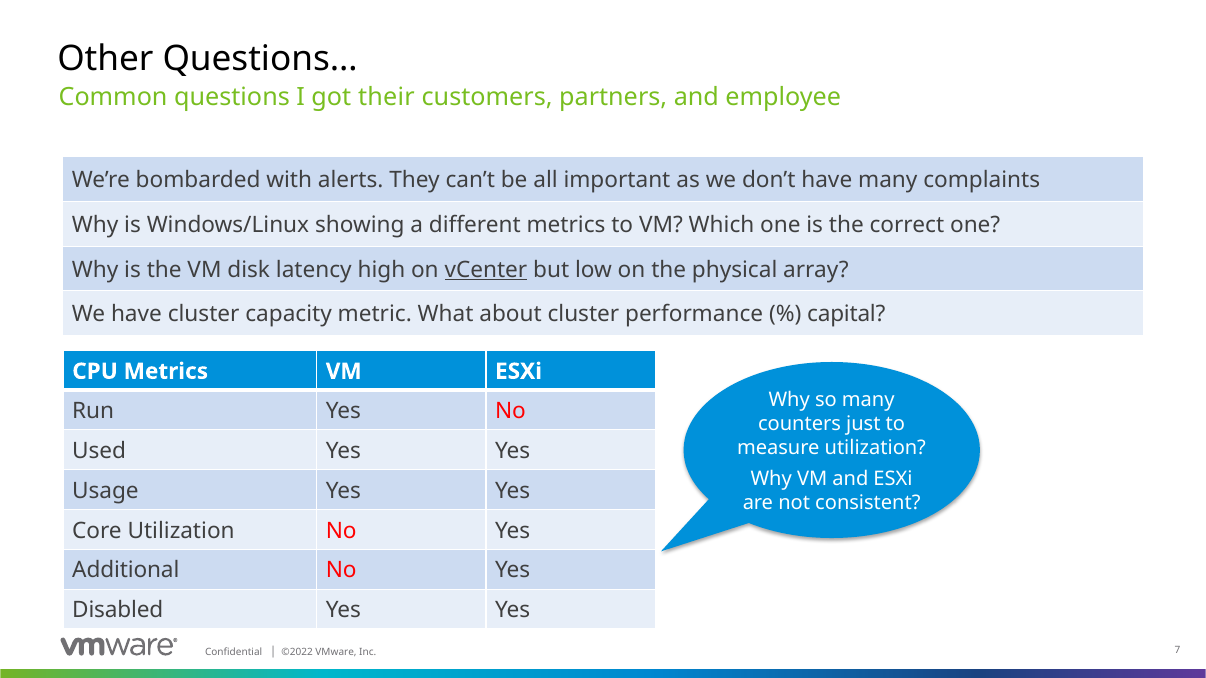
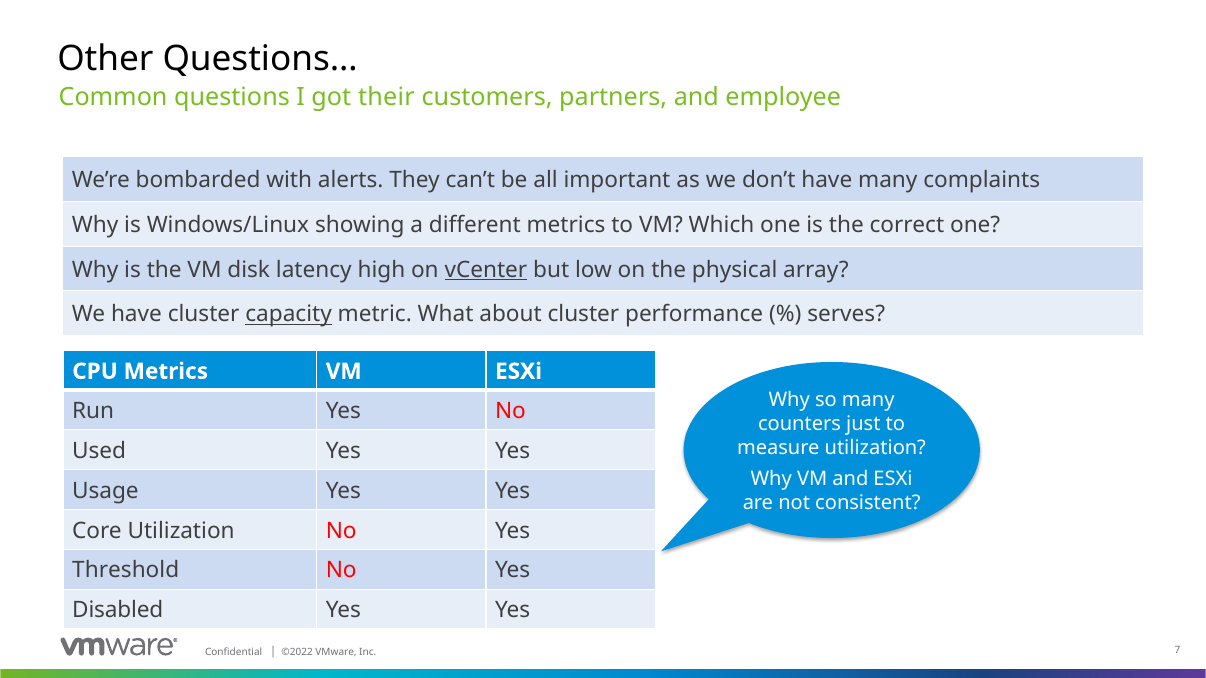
capacity underline: none -> present (289, 315)
capital: capital -> serves (846, 315)
Additional: Additional -> Threshold (126, 571)
